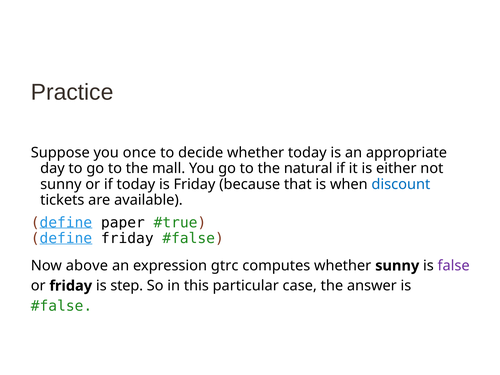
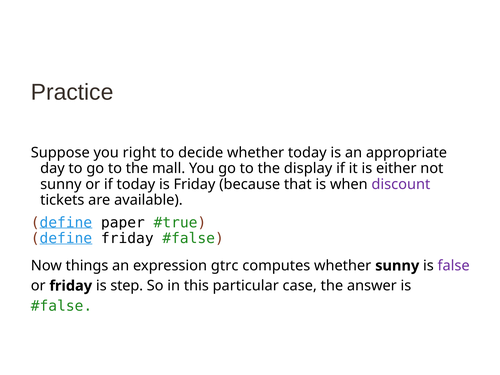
once: once -> right (139, 153)
natural: natural -> display (308, 168)
discount colour: blue -> purple (401, 184)
above: above -> things (87, 266)
